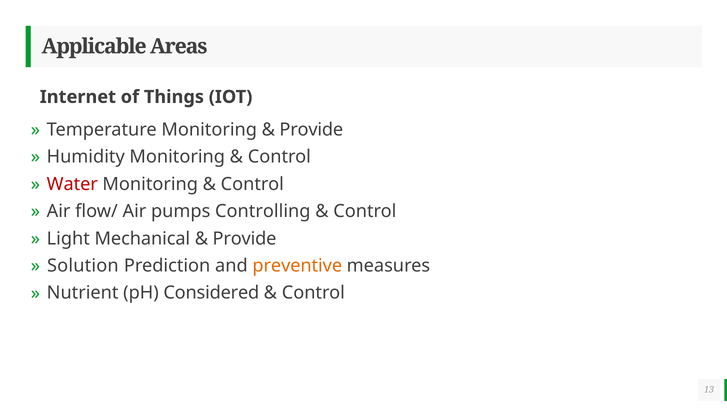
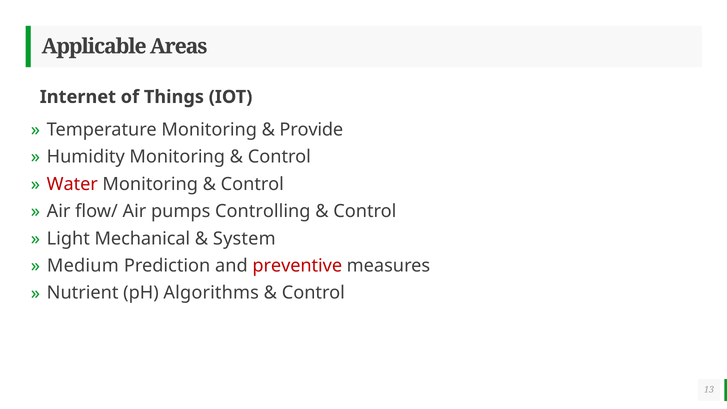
Provide: Provide -> System (244, 239)
Solution: Solution -> Medium (83, 266)
preventive colour: orange -> red (297, 266)
Considered: Considered -> Algorithms (211, 293)
